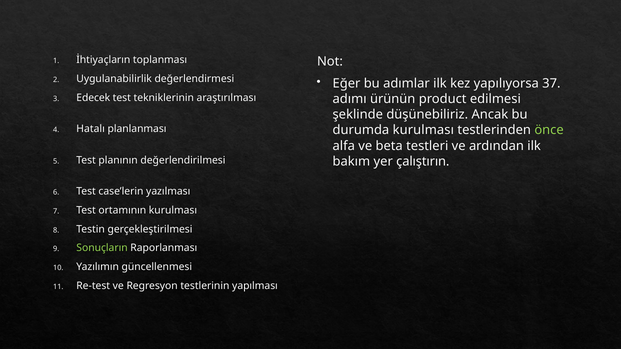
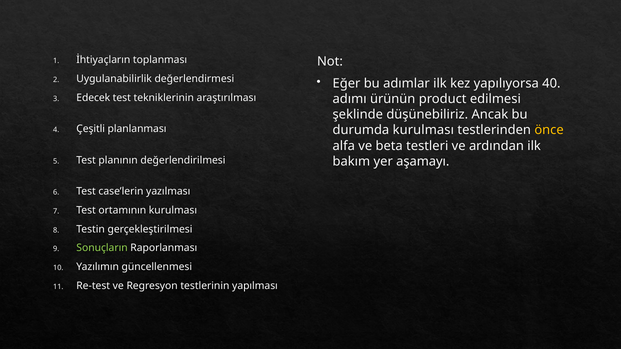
37: 37 -> 40 (551, 84)
önce colour: light green -> yellow (549, 130)
Hatalı: Hatalı -> Çeşitli (91, 129)
çalıştırın: çalıştırın -> aşamayı (423, 161)
